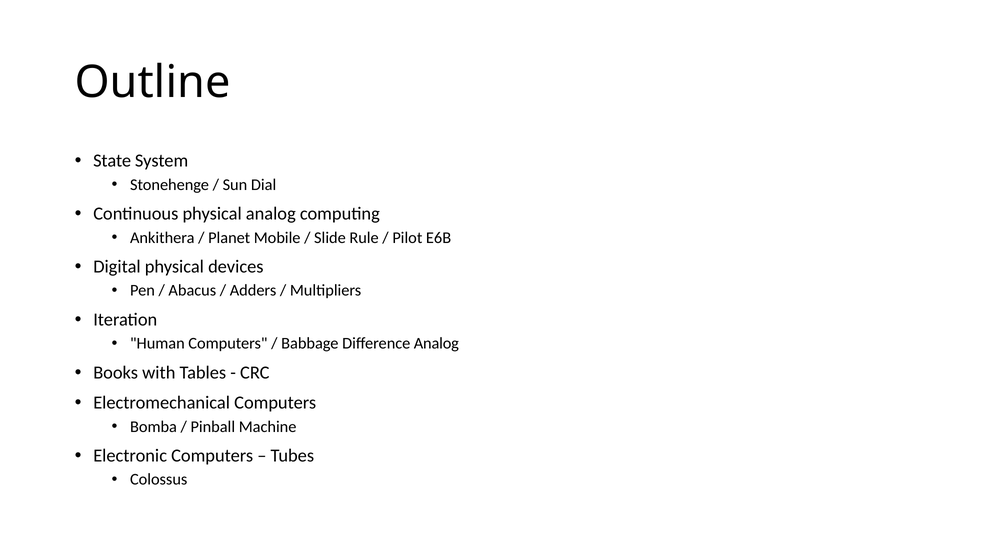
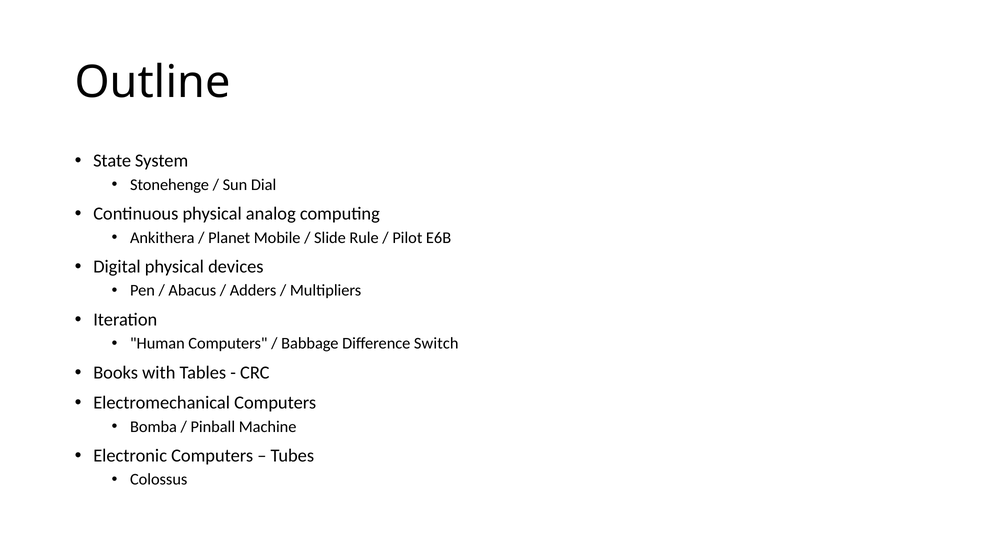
Difference Analog: Analog -> Switch (436, 343)
